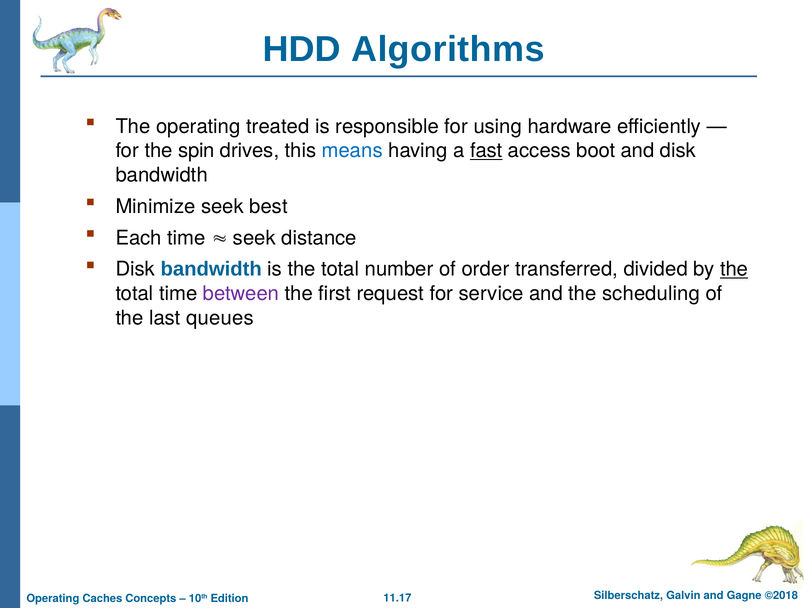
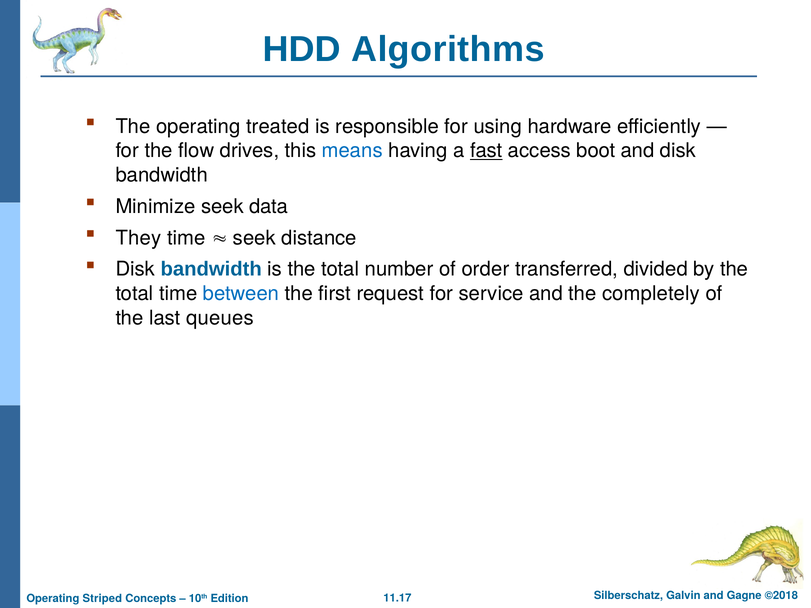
spin: spin -> flow (196, 151)
best: best -> data (269, 206)
Each: Each -> They (139, 238)
the underline: present -> none (734, 269)
between colour: purple -> blue (241, 294)
scheduling: scheduling -> completely (651, 294)
Caches: Caches -> Striped (102, 599)
